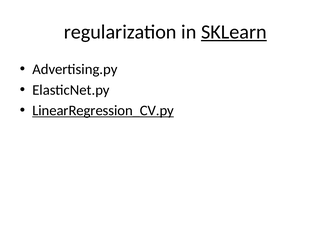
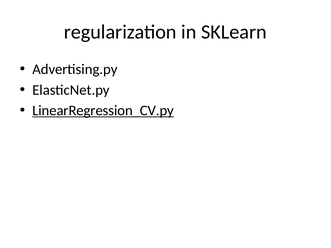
SKLearn underline: present -> none (234, 32)
